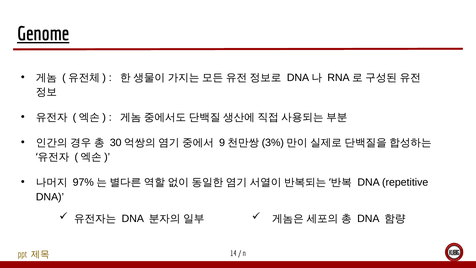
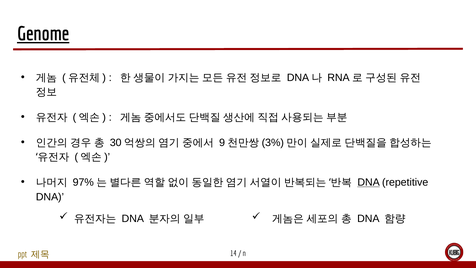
DNA underline: none -> present (369, 182)
